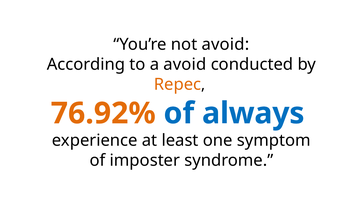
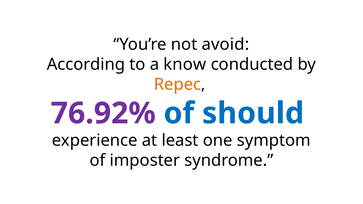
a avoid: avoid -> know (185, 64)
76.92% colour: orange -> purple (103, 113)
always: always -> should (253, 113)
